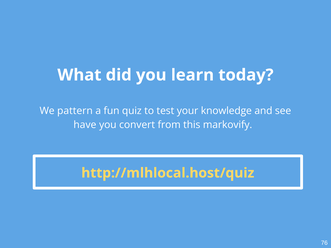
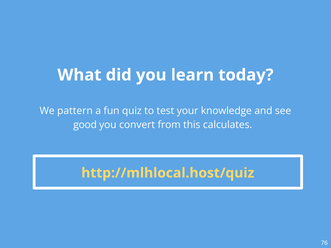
have: have -> good (85, 125)
markovify: markovify -> calculates (228, 125)
